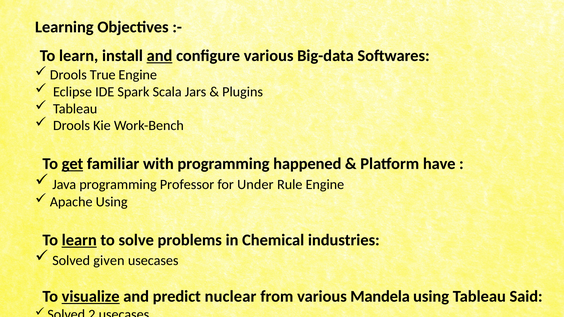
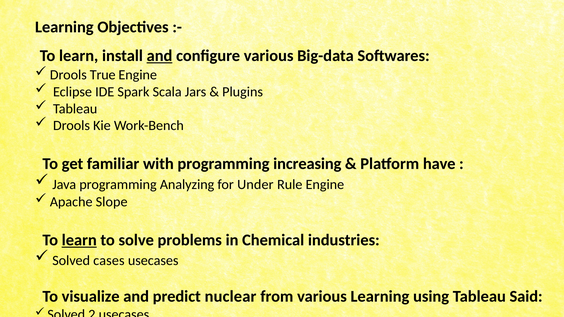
get underline: present -> none (73, 164)
happened: happened -> increasing (307, 164)
Professor: Professor -> Analyzing (187, 185)
Apache Using: Using -> Slope (112, 202)
given: given -> cases (109, 261)
visualize underline: present -> none (91, 297)
various Mandela: Mandela -> Learning (380, 297)
